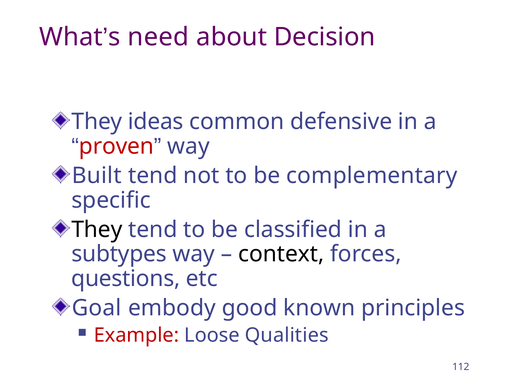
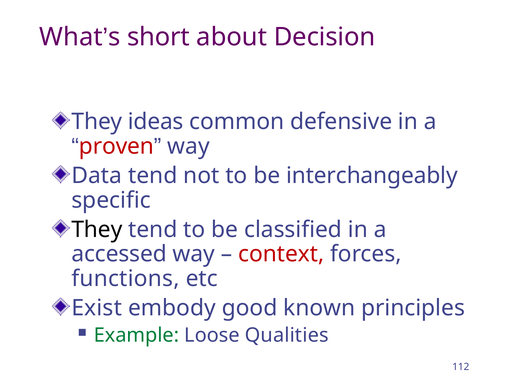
need: need -> short (158, 37)
Built: Built -> Data (97, 175)
complementary: complementary -> interchangeably (372, 175)
subtypes: subtypes -> accessed (119, 254)
context colour: black -> red (281, 254)
questions: questions -> functions (125, 279)
Goal: Goal -> Exist (97, 308)
Example colour: red -> green (137, 335)
